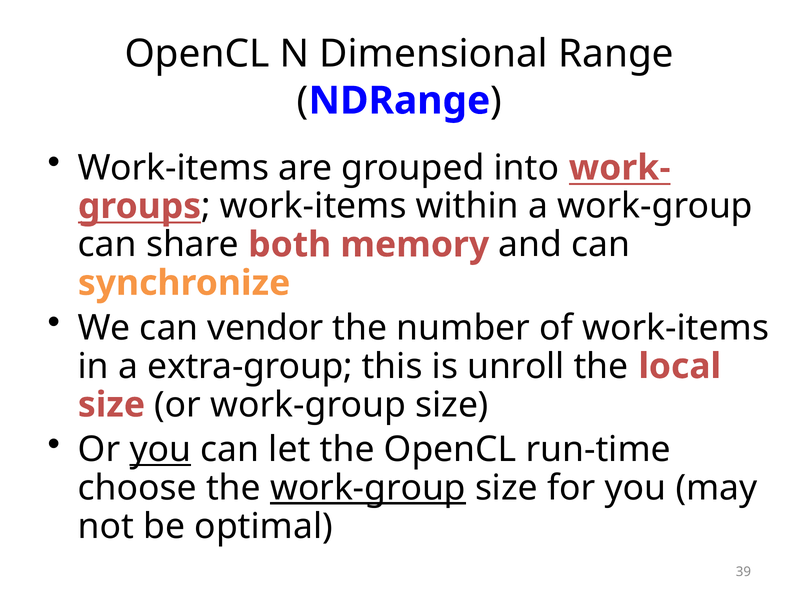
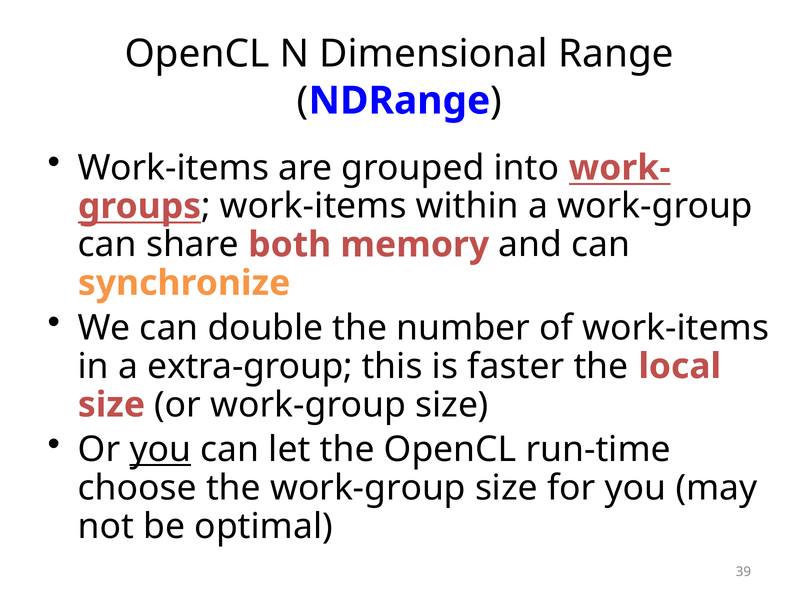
vendor: vendor -> double (265, 328)
unroll: unroll -> faster (516, 366)
work-group underline: present -> none (368, 487)
